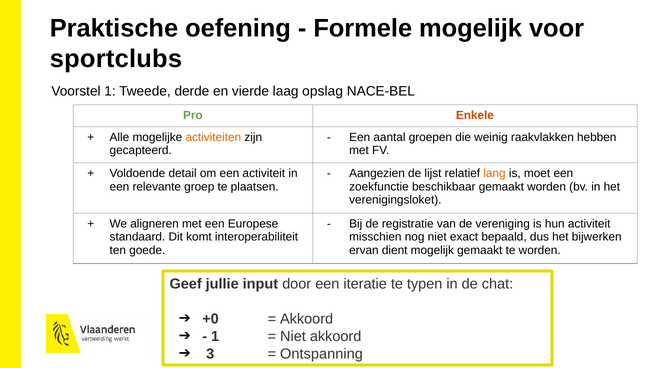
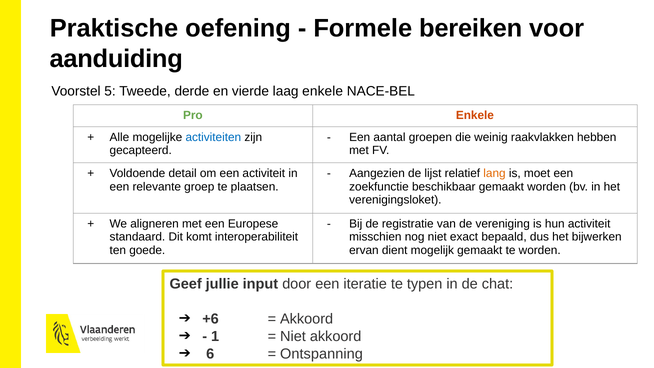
Formele mogelijk: mogelijk -> bereiken (471, 28)
sportclubs: sportclubs -> aanduiding (116, 59)
Voorstel 1: 1 -> 5 (110, 91)
laag opslag: opslag -> enkele (323, 91)
activiteiten colour: orange -> blue (213, 137)
+0: +0 -> +6 (211, 319)
3: 3 -> 6 (210, 354)
